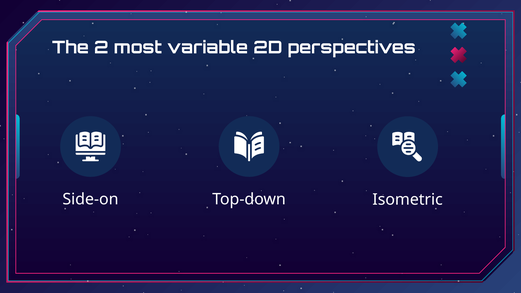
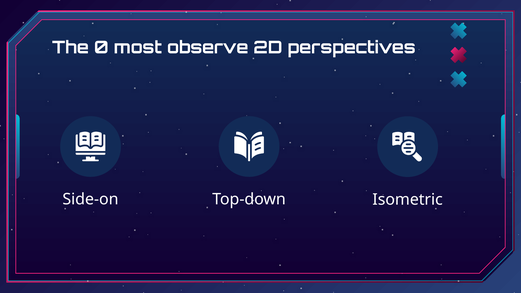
2: 2 -> 0 (101, 48)
variable: variable -> observe (208, 48)
